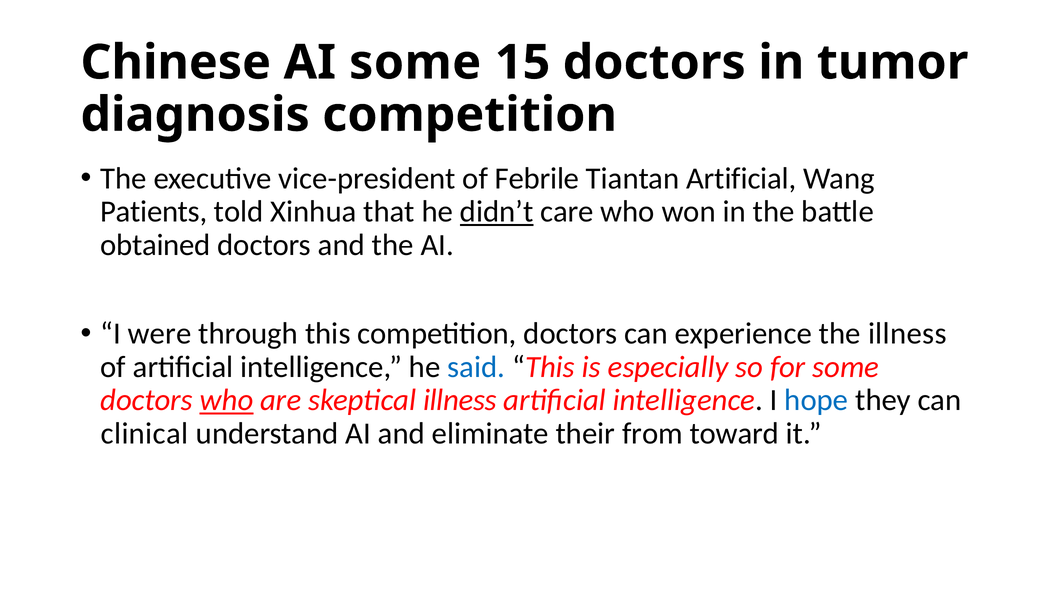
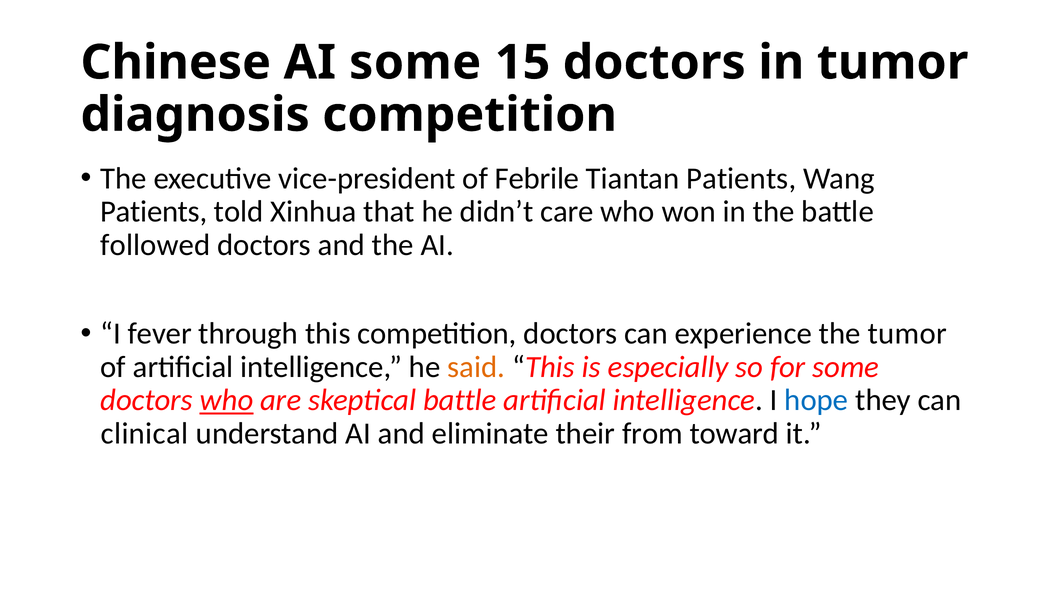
Tiantan Artificial: Artificial -> Patients (741, 179)
didn’t underline: present -> none (497, 212)
obtained: obtained -> followed (155, 245)
were: were -> fever (160, 334)
the illness: illness -> tumor (907, 334)
said colour: blue -> orange (476, 367)
skeptical illness: illness -> battle (460, 400)
